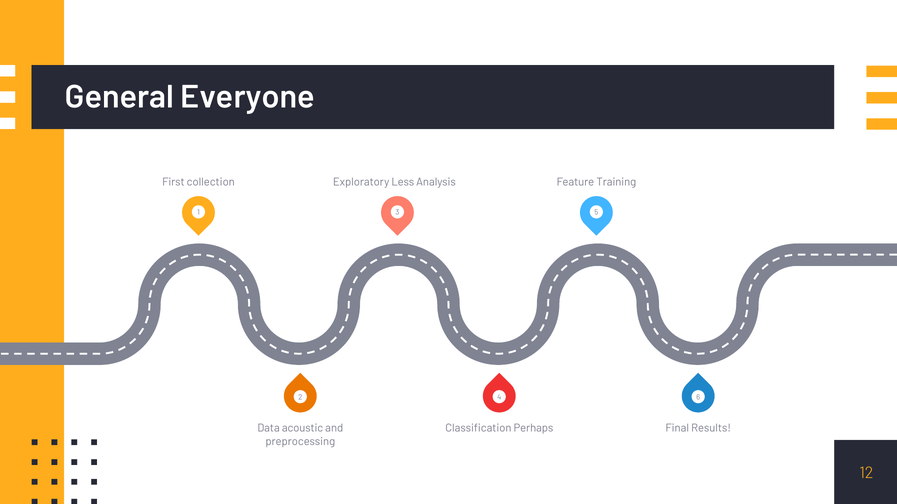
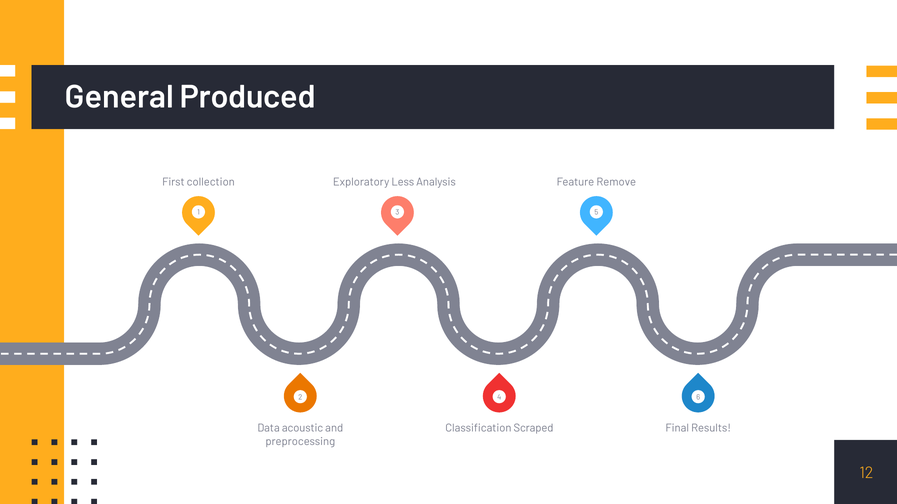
Everyone: Everyone -> Produced (248, 97)
Training: Training -> Remove (616, 182)
Perhaps: Perhaps -> Scraped (534, 429)
